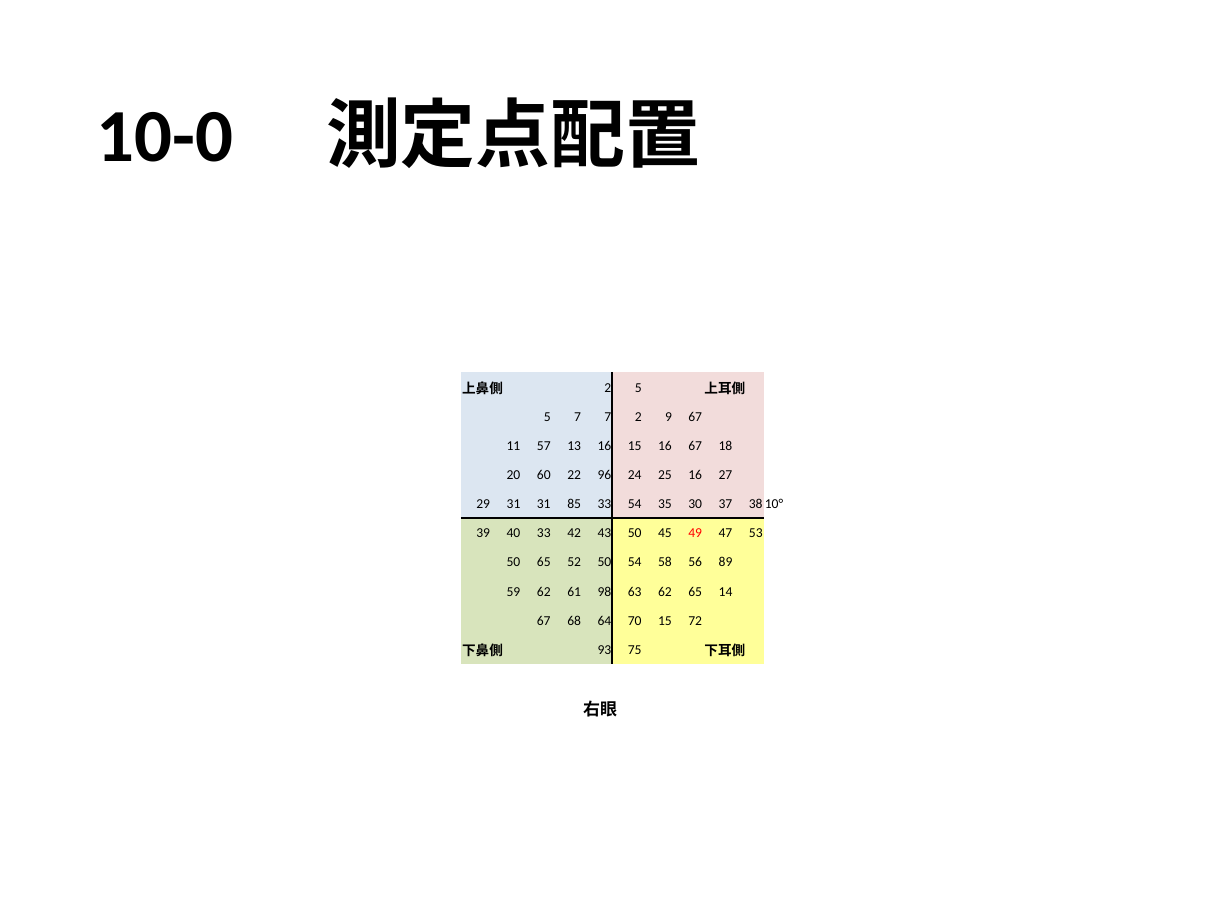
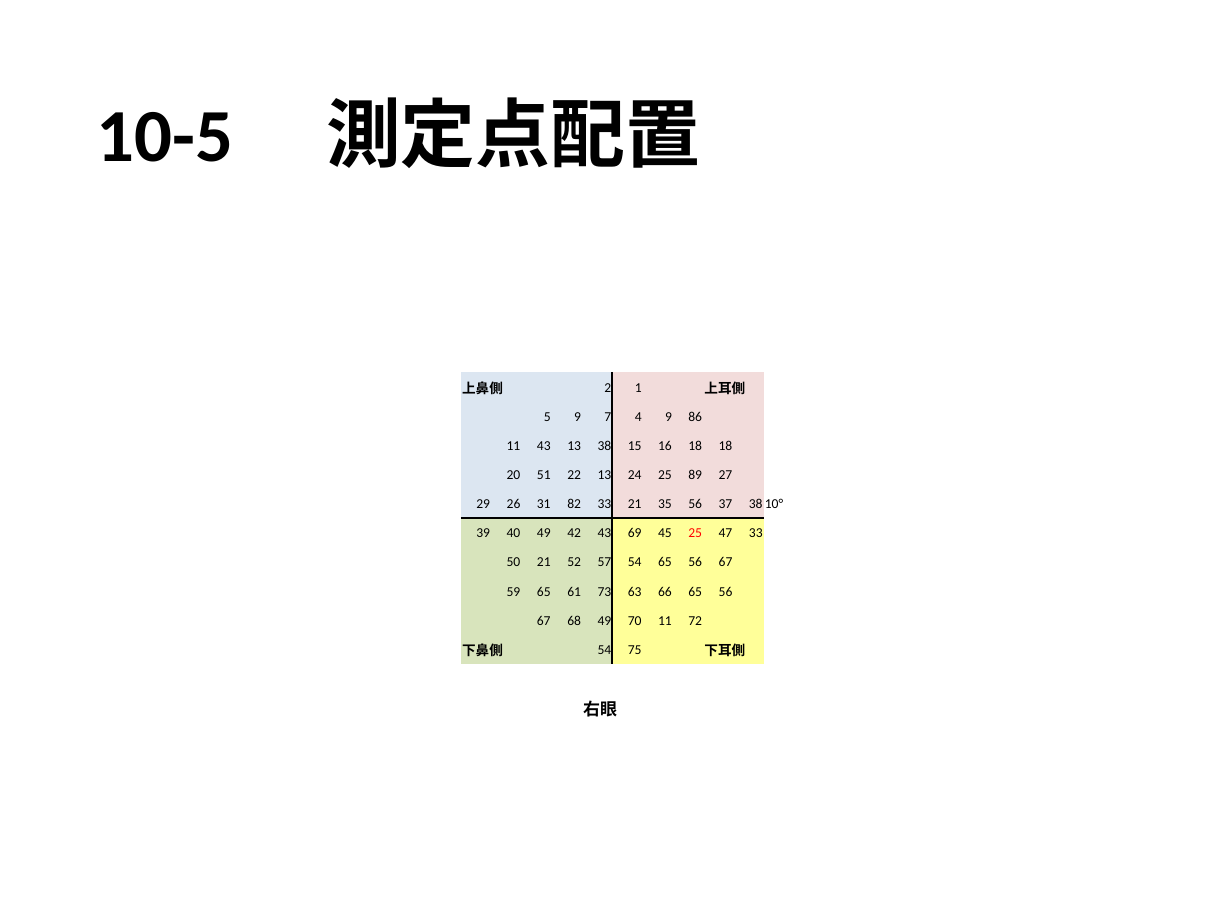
10-0: 10-0 -> 10-5 (165, 137)
2 5: 5 -> 1 (638, 387)
5 7: 7 -> 9 (578, 417)
7 2: 2 -> 4 (638, 417)
9 67: 67 -> 86 (695, 417)
11 57: 57 -> 43 (544, 446)
13 16: 16 -> 38 (604, 446)
16 67: 67 -> 18 (695, 446)
60: 60 -> 51 (544, 475)
22 96: 96 -> 13 (604, 475)
25 16: 16 -> 89 (695, 475)
29 31: 31 -> 26 (514, 504)
85: 85 -> 82 (574, 504)
33 54: 54 -> 21 (635, 504)
35 30: 30 -> 56 (695, 504)
40 33: 33 -> 49 (544, 533)
43 50: 50 -> 69 (635, 533)
45 49: 49 -> 25 (695, 533)
47 53: 53 -> 33 (756, 533)
50 65: 65 -> 21 (544, 562)
52 50: 50 -> 57 (604, 562)
54 58: 58 -> 65 (665, 562)
89: 89 -> 67 (726, 562)
59 62: 62 -> 65 (544, 591)
98: 98 -> 73 (604, 591)
63 62: 62 -> 66 (665, 591)
14: 14 -> 56 (726, 591)
68 64: 64 -> 49 (604, 621)
70 15: 15 -> 11 (665, 621)
93: 93 -> 54 (604, 650)
